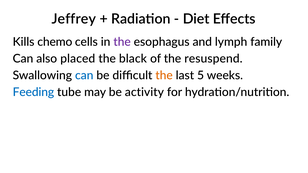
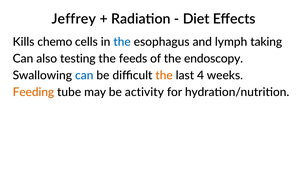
the colour: purple -> blue (122, 42)
family: family -> taking (266, 42)
placed: placed -> testing (78, 59)
black: black -> feeds (133, 59)
resuspend: resuspend -> endoscopy (214, 59)
5: 5 -> 4 (201, 75)
Feeding colour: blue -> orange (33, 92)
